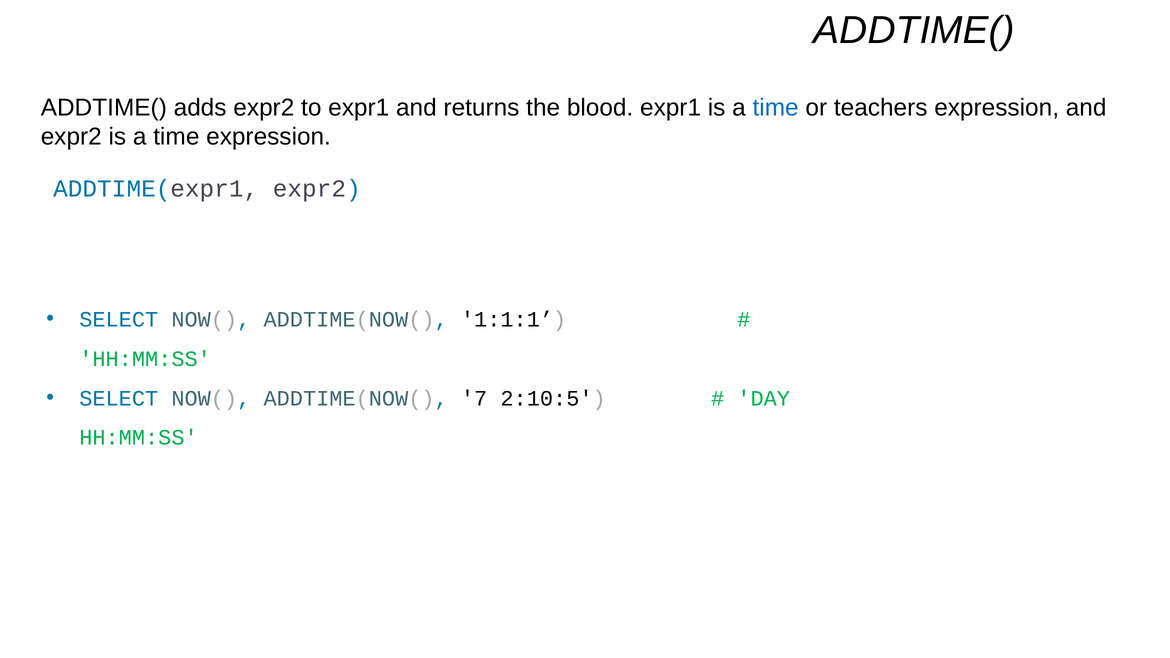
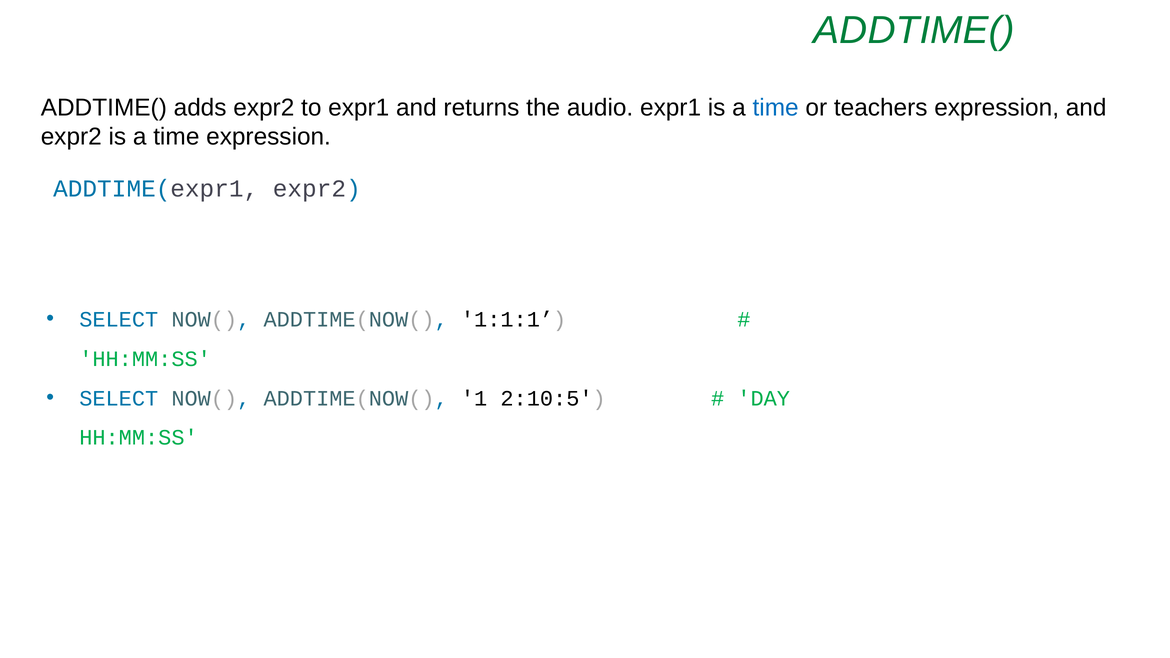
ADDTIME( colour: black -> green (914, 30)
blood: blood -> audio (600, 108)
7: 7 -> 1 (474, 398)
